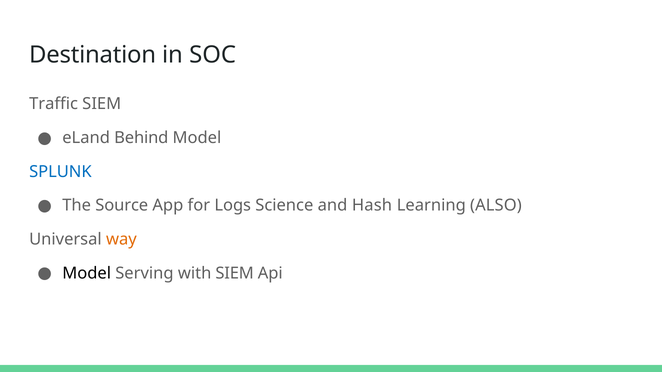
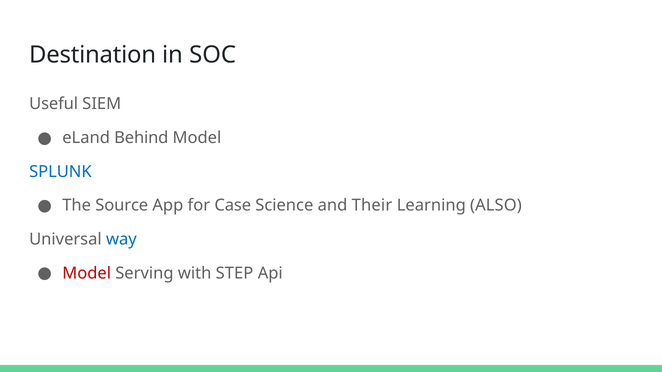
Traffic: Traffic -> Useful (54, 104)
Logs: Logs -> Case (233, 206)
Hash: Hash -> Their (372, 206)
way colour: orange -> blue (121, 240)
Model colour: black -> red (87, 273)
with SIEM: SIEM -> STEP (235, 273)
